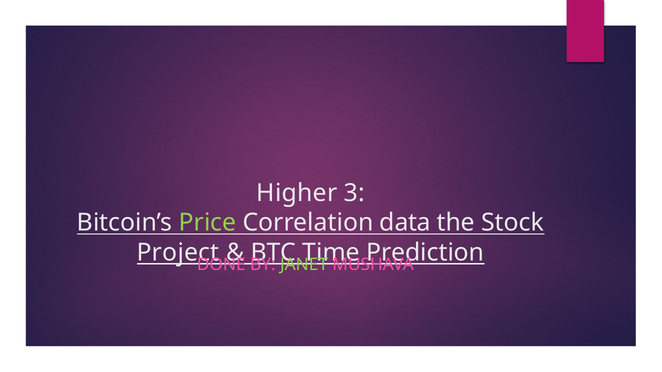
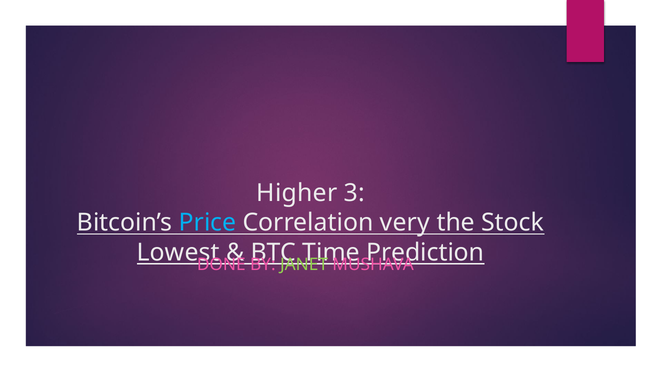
Price colour: light green -> light blue (208, 223)
data: data -> very (405, 223)
Project: Project -> Lowest (178, 253)
